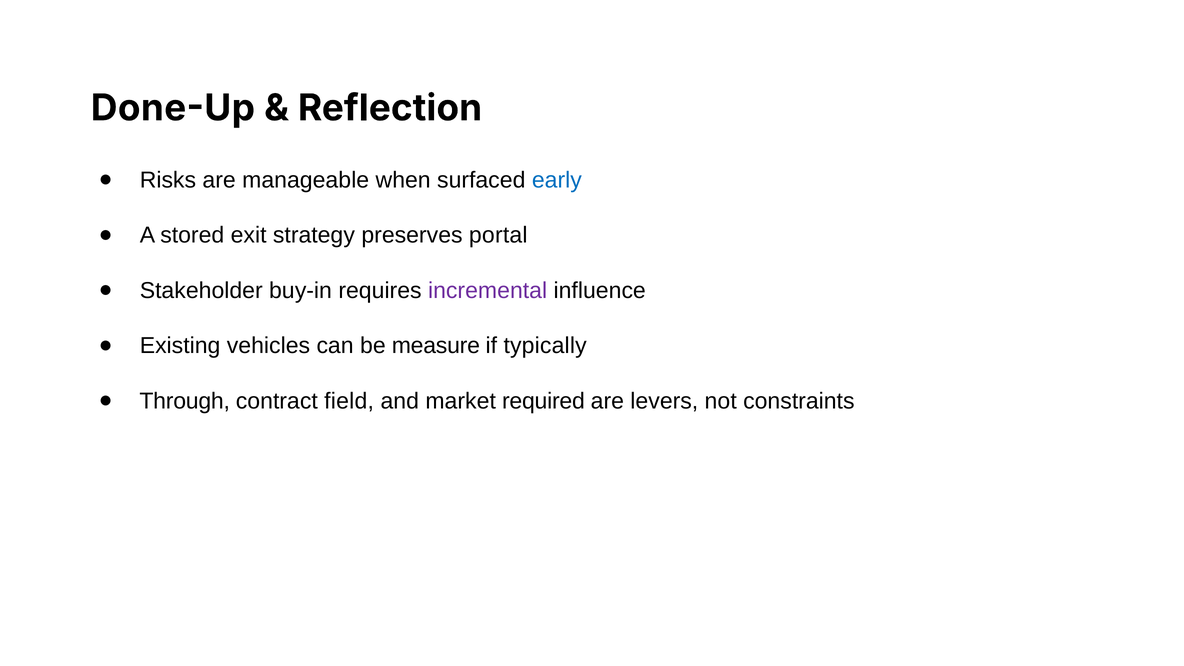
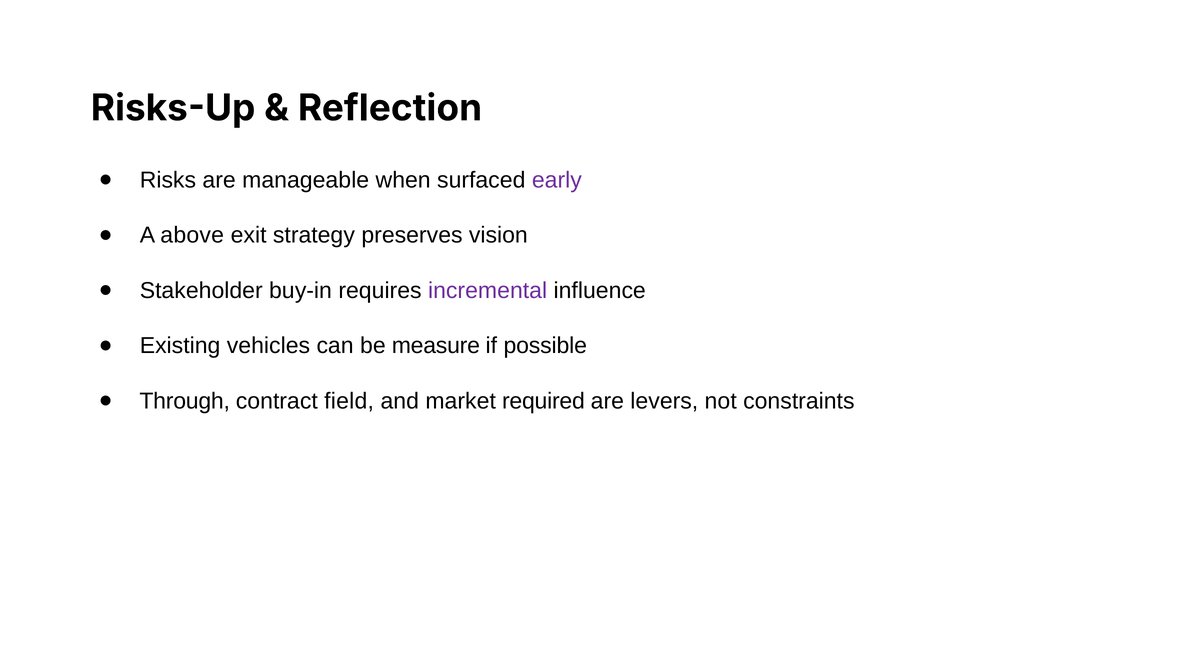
Done-Up: Done-Up -> Risks-Up (173, 108)
early colour: blue -> purple (557, 180)
stored: stored -> above (192, 235)
portal: portal -> vision (498, 235)
typically: typically -> possible (545, 346)
